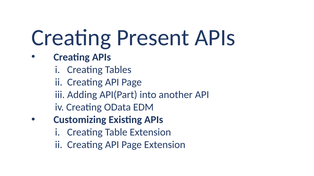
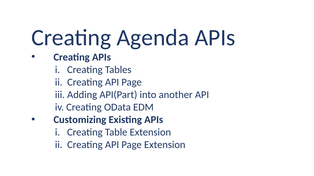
Present: Present -> Agenda (153, 38)
